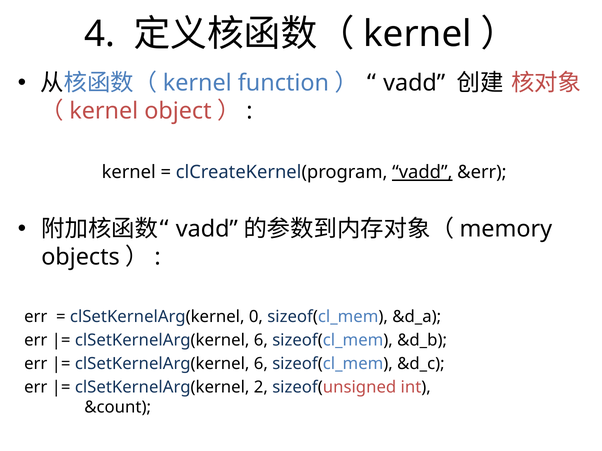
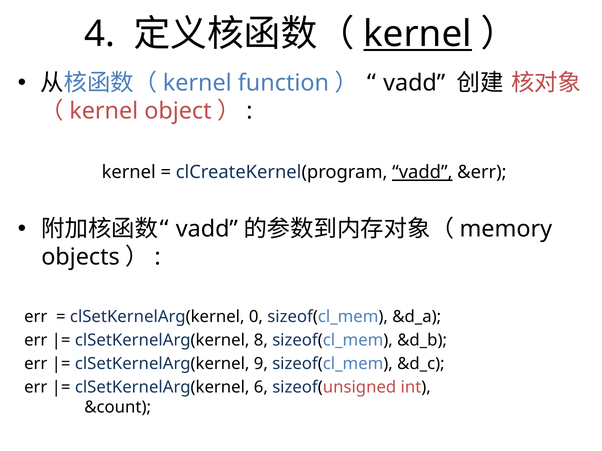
kernel underline: none -> present (418, 34)
6: 6 -> 8 (261, 341)
6: 6 -> 9 (261, 364)
2: 2 -> 6 (261, 388)
